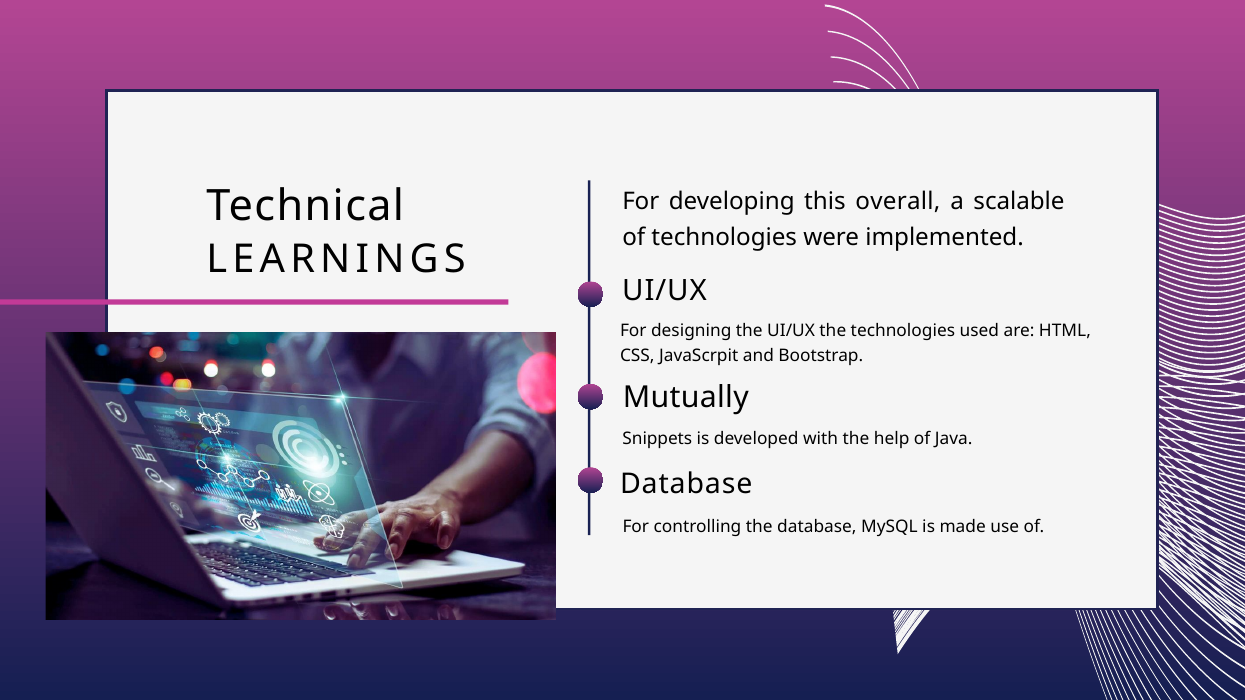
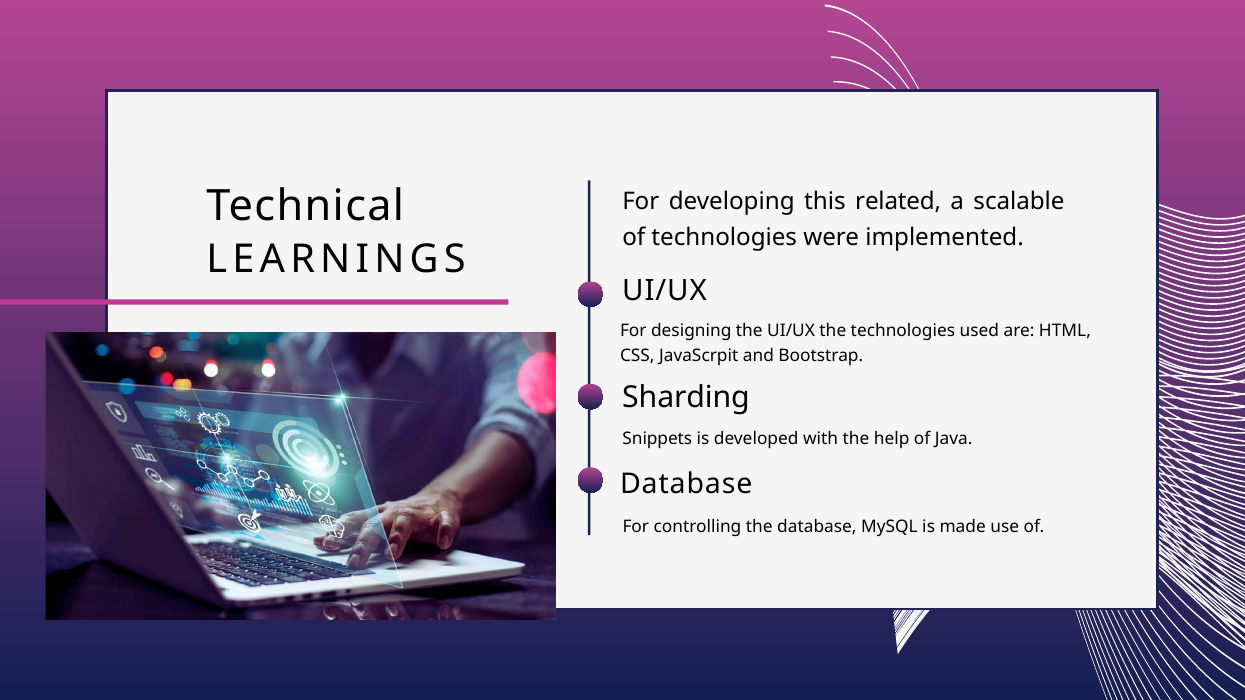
overall: overall -> related (898, 202)
Mutually: Mutually -> Sharding (686, 398)
